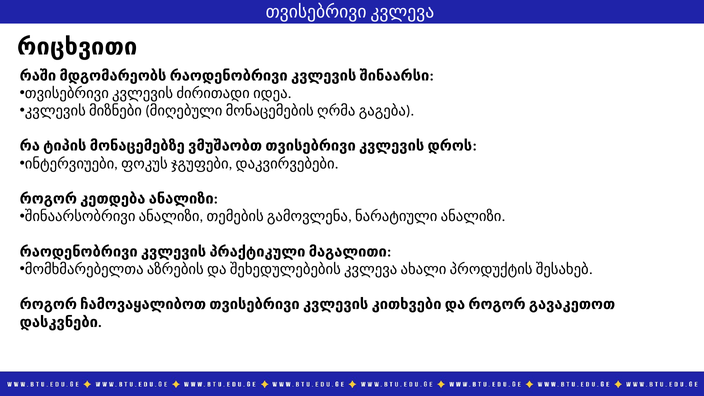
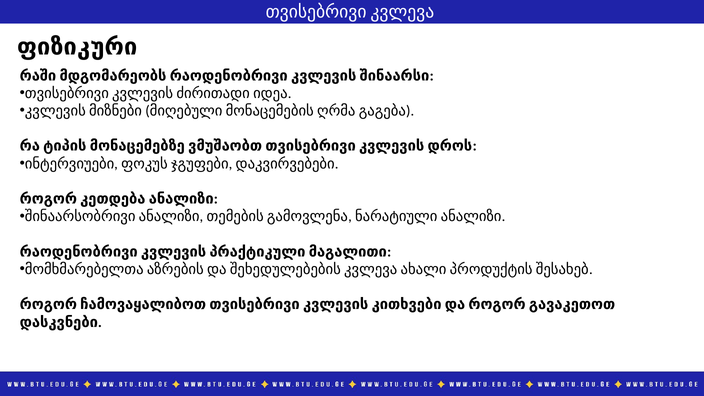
რიცხვითი: რიცხვითი -> ფიზიკური (77, 47)
